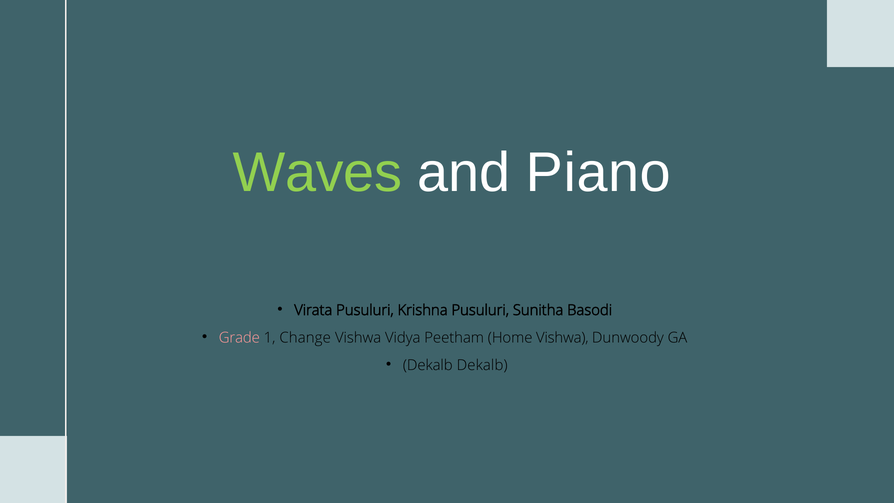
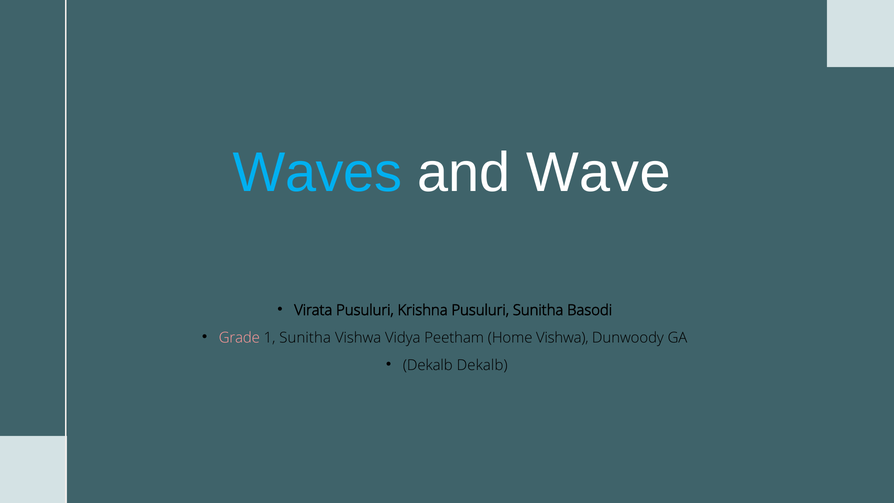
Waves colour: light green -> light blue (317, 173)
Piano: Piano -> Wave (598, 173)
1 Change: Change -> Sunitha (305, 338)
